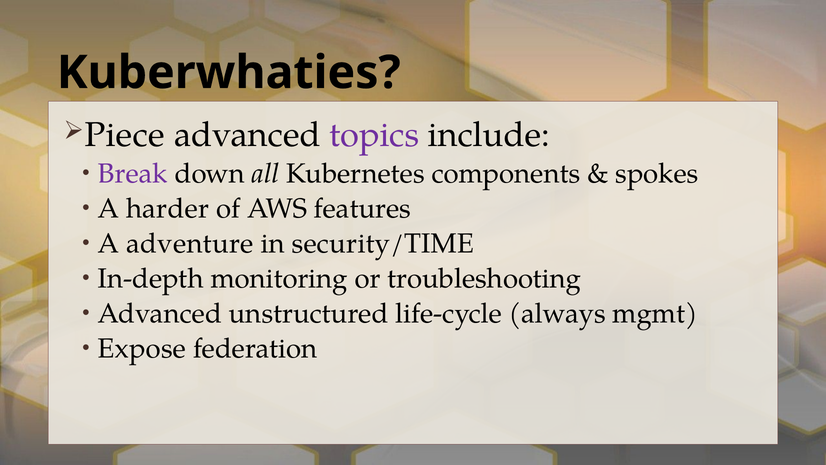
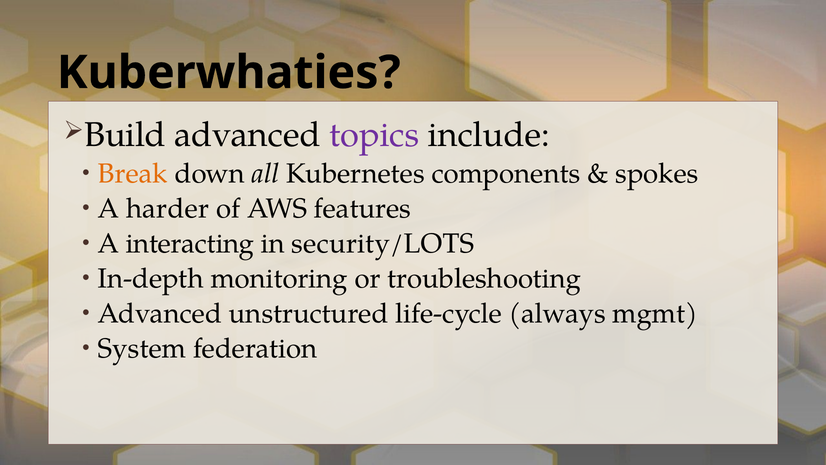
Piece: Piece -> Build (125, 135)
Break colour: purple -> orange (133, 174)
adventure: adventure -> interacting (190, 244)
security/TIME: security/TIME -> security/LOTS (383, 244)
Expose: Expose -> System (142, 348)
